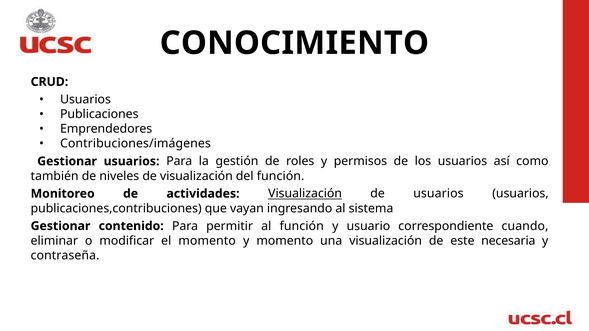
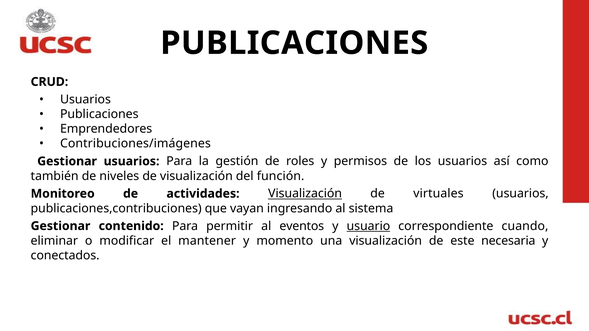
CONOCIMIENTO: CONOCIMIENTO -> PUBLICACIONES (294, 43)
de usuarios: usuarios -> virtuales (438, 194)
al función: función -> eventos (302, 226)
usuario underline: none -> present (368, 226)
el momento: momento -> mantener (207, 241)
contraseña: contraseña -> conectados (65, 256)
